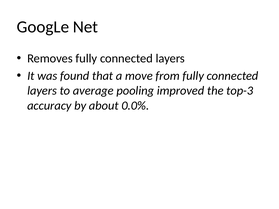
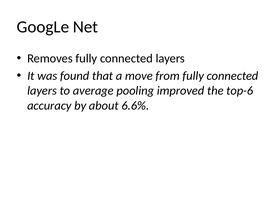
top-3: top-3 -> top-6 (240, 91)
0.0%: 0.0% -> 6.6% (135, 106)
